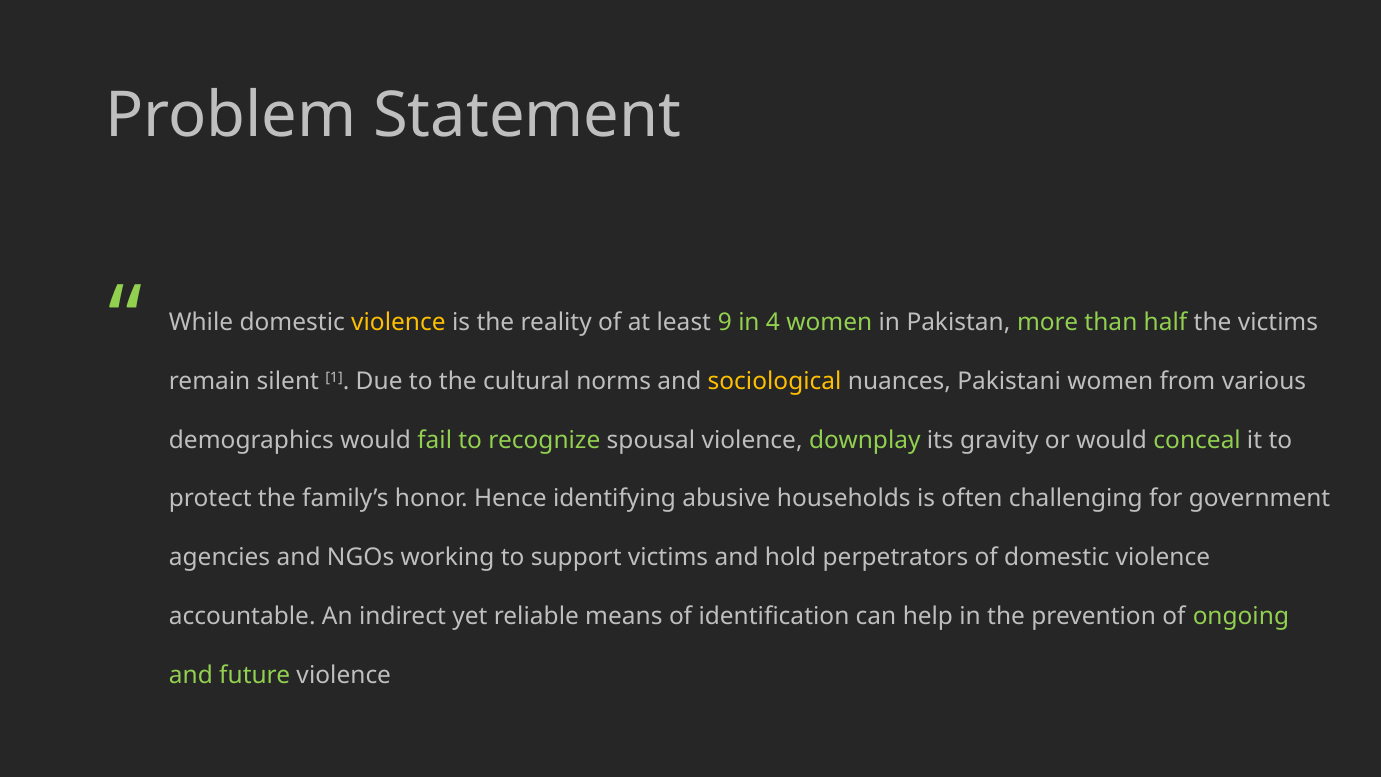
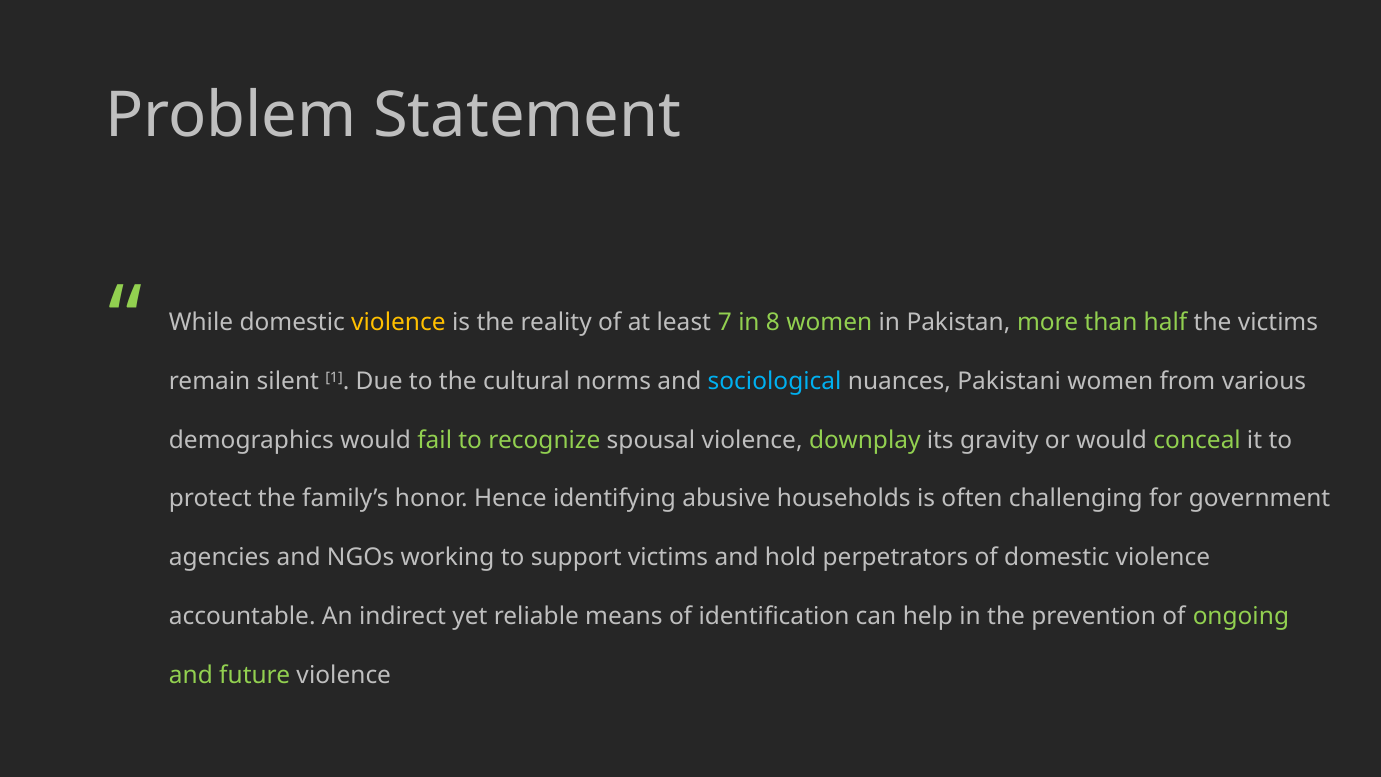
9: 9 -> 7 (725, 323)
4: 4 -> 8 (773, 323)
sociological colour: yellow -> light blue (775, 381)
